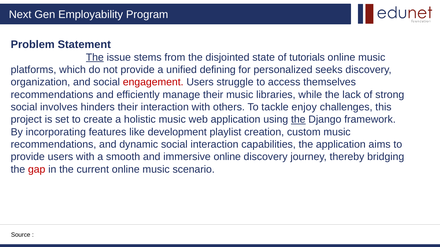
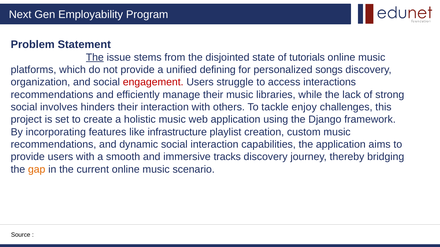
seeks: seeks -> songs (329, 70)
themselves: themselves -> interactions (330, 82)
the underline: present -> none (298, 120)
development: development -> infrastructure (177, 132)
immersive online: online -> tracks (227, 157)
gap colour: red -> orange (37, 170)
